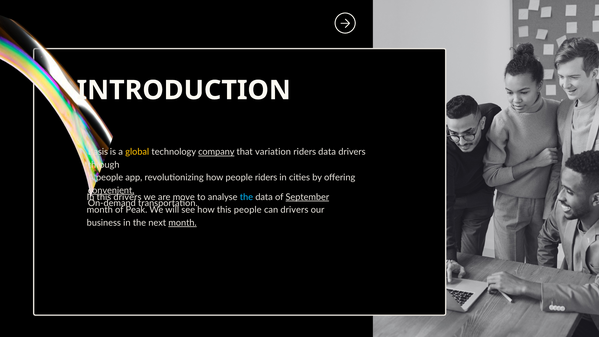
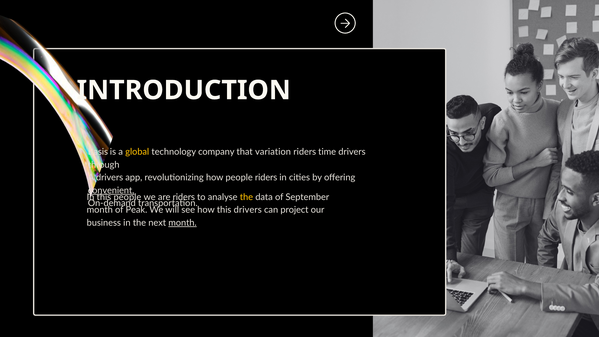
company underline: present -> none (216, 152)
riders data: data -> time (327, 152)
A people: people -> drivers (110, 178)
this drivers: drivers -> people (127, 197)
are move: move -> riders (184, 197)
the colour: light blue -> yellow (246, 197)
September underline: present -> none (307, 197)
this people: people -> drivers (248, 210)
can drivers: drivers -> project (294, 210)
